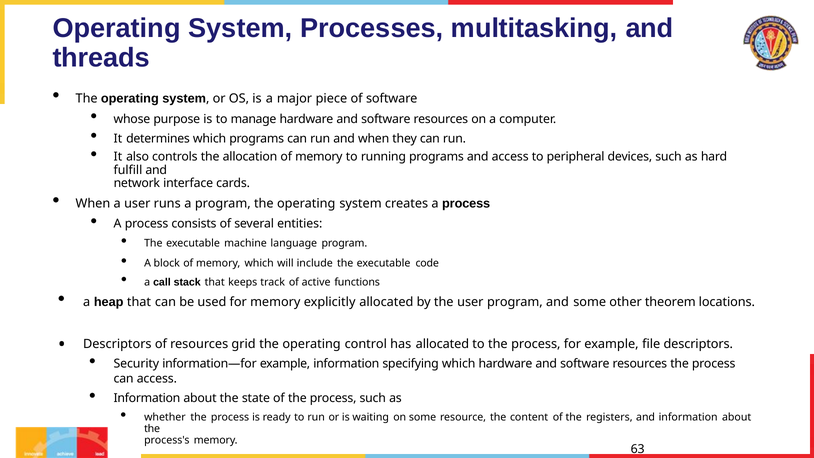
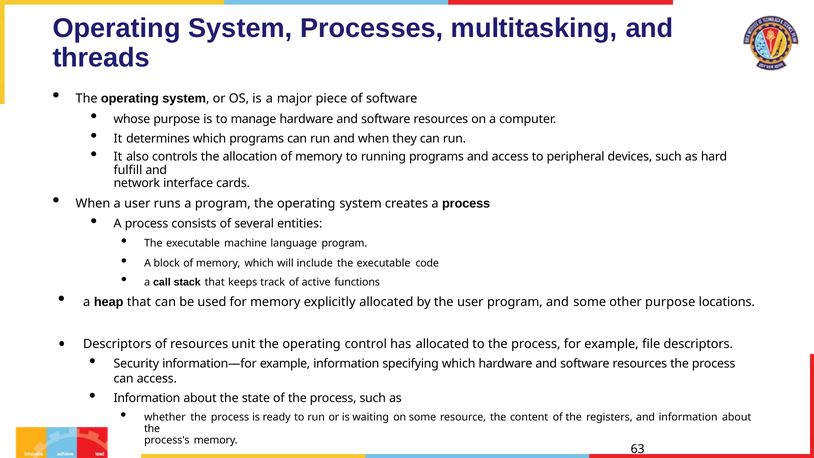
other theorem: theorem -> purpose (670, 302)
grid: grid -> unit (243, 344)
